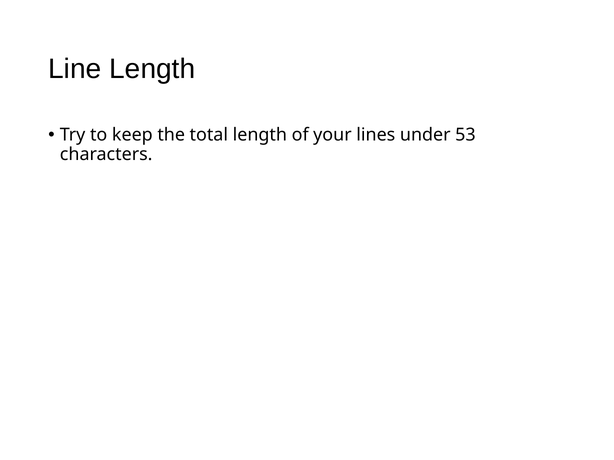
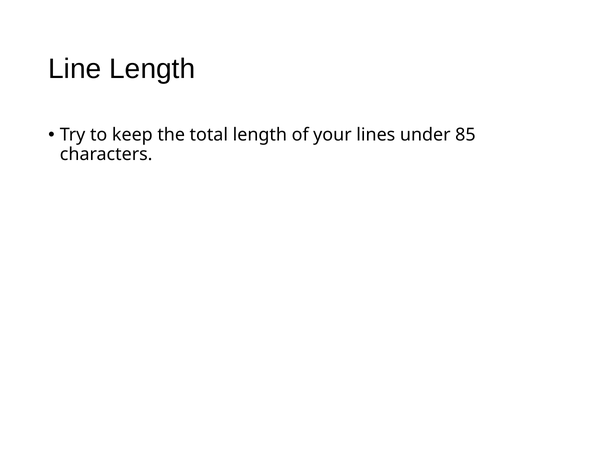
53: 53 -> 85 (465, 135)
